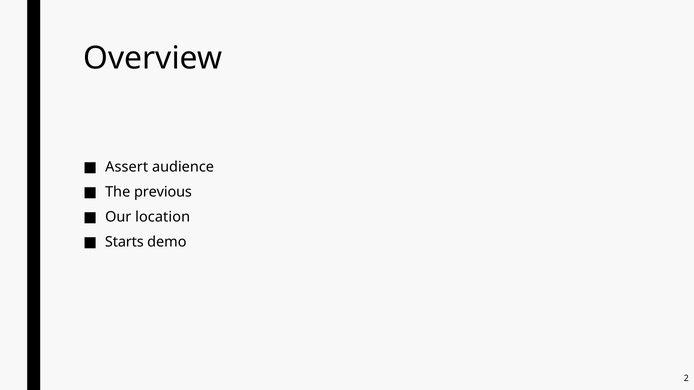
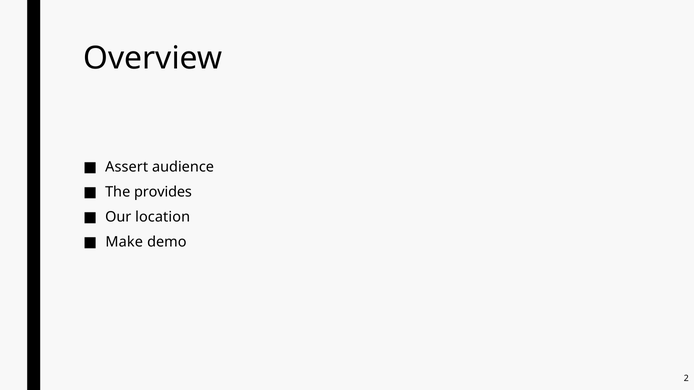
previous: previous -> provides (163, 192)
Starts: Starts -> Make (124, 242)
